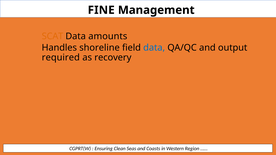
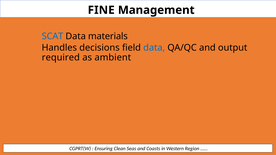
SCAT colour: orange -> blue (53, 36)
amounts: amounts -> materials (108, 36)
shoreline: shoreline -> decisions (99, 48)
recovery: recovery -> ambient (113, 58)
